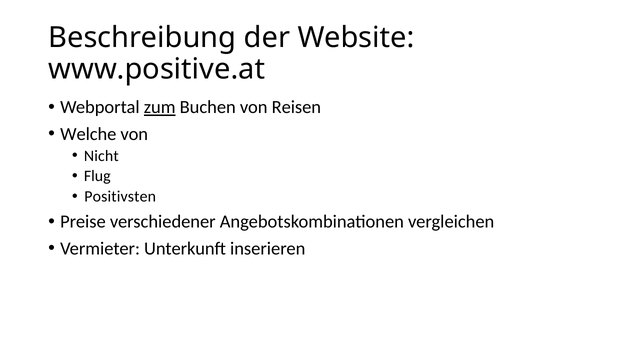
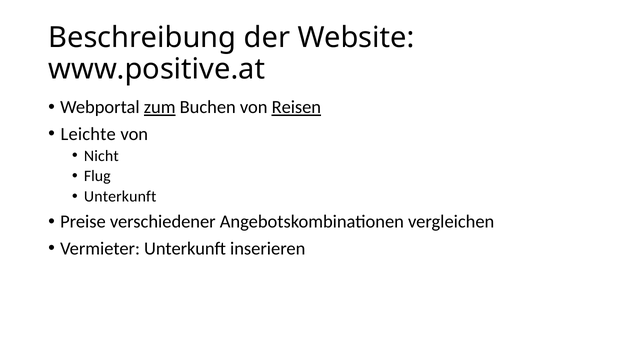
Reisen underline: none -> present (296, 107)
Welche: Welche -> Leichte (88, 134)
Positivsten: Positivsten -> Unterkunft (120, 196)
